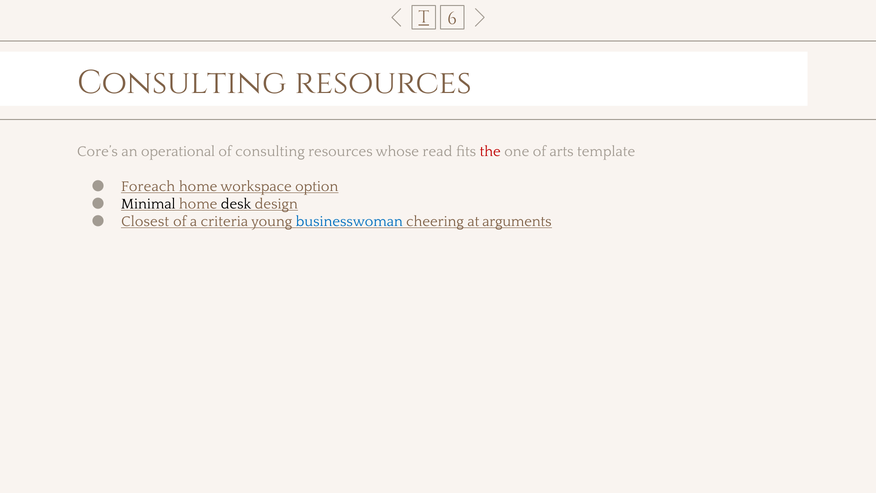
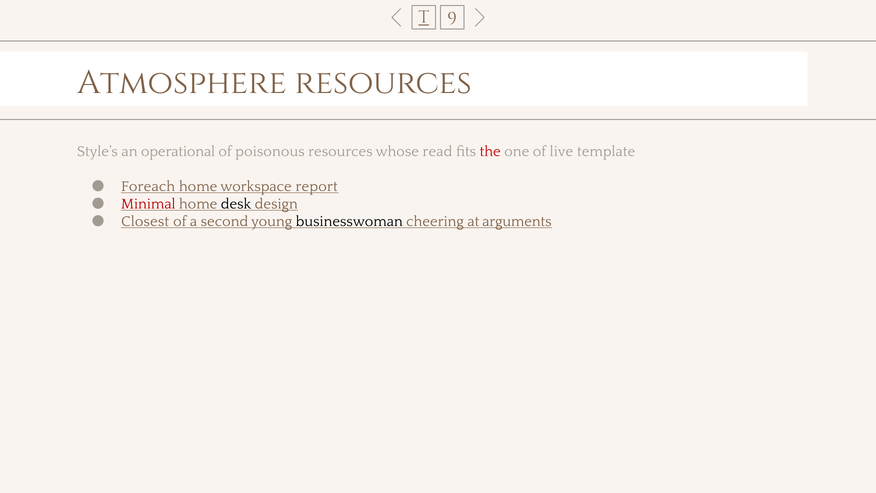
6: 6 -> 9 (452, 19)
Consulting: Consulting -> Atmosphere (182, 82)
Core’s: Core’s -> Style’s (97, 151)
of consulting: consulting -> poisonous (270, 151)
arts: arts -> live (561, 151)
option: option -> report (317, 186)
Minimal colour: black -> red (148, 204)
criteria: criteria -> second (224, 221)
businesswoman colour: blue -> black (349, 221)
